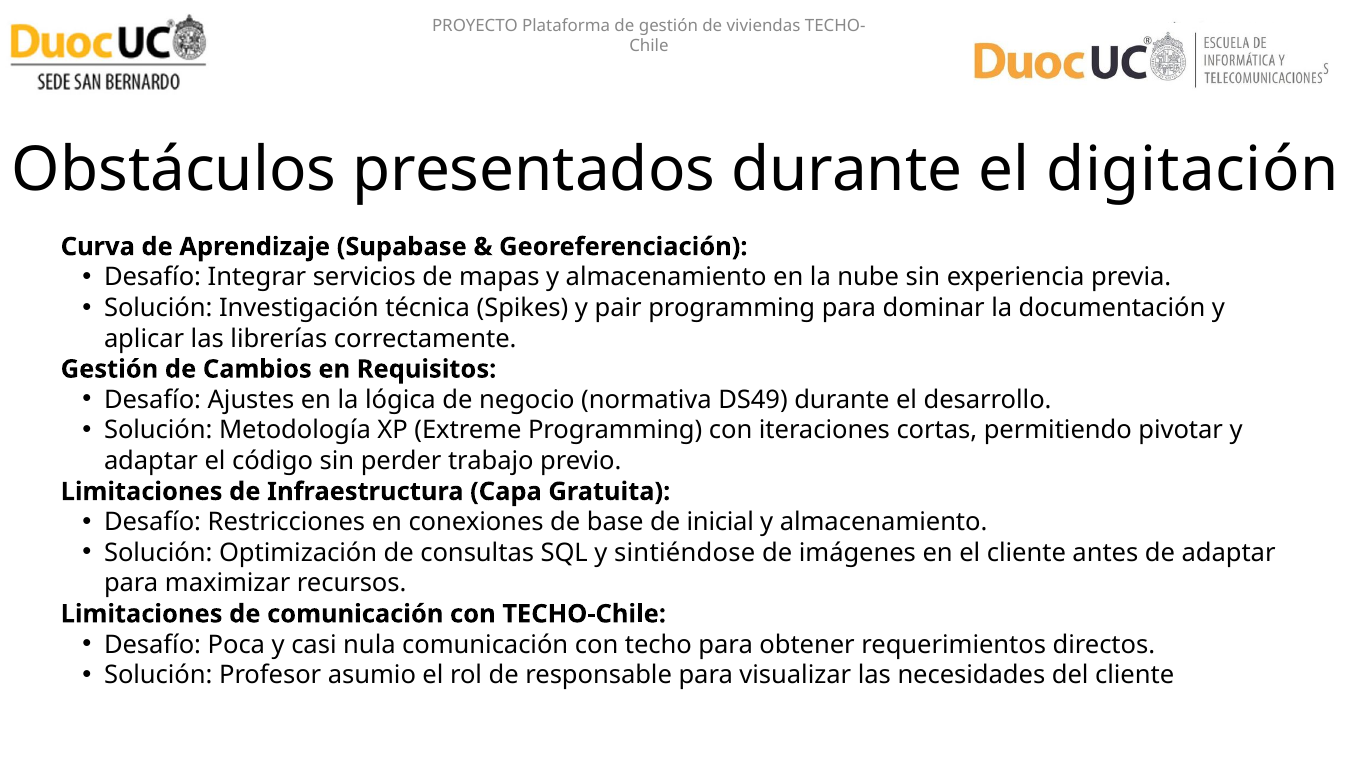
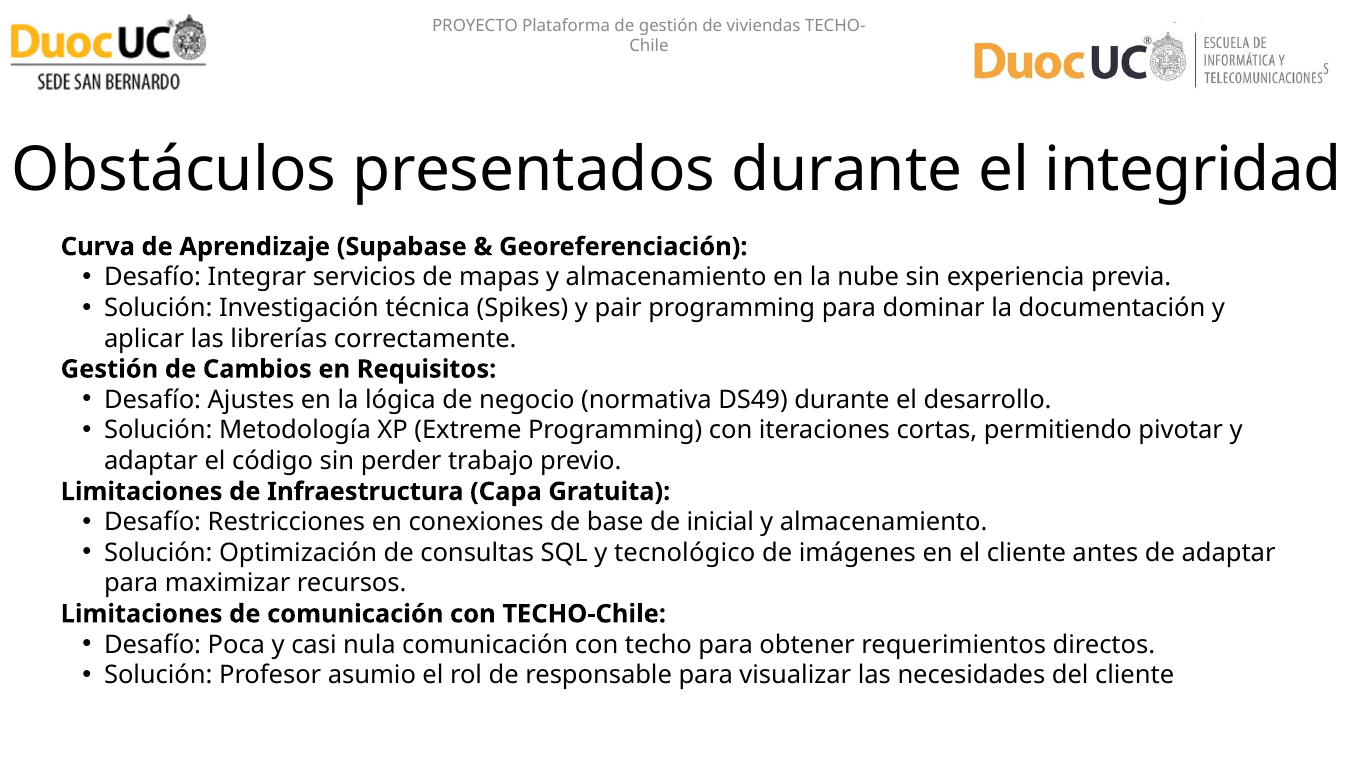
digitación: digitación -> integridad (1193, 170)
sintiéndose: sintiéndose -> tecnológico (685, 553)
